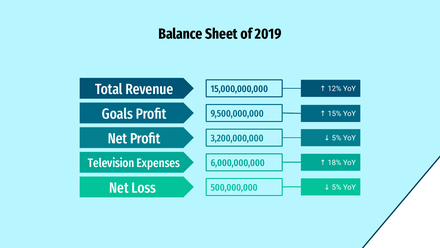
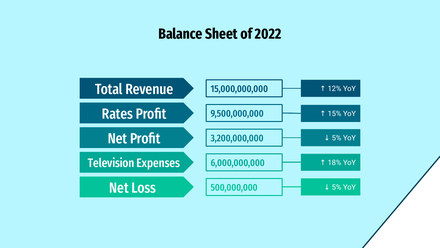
2019: 2019 -> 2022 (268, 34)
Goals: Goals -> Rates (118, 114)
